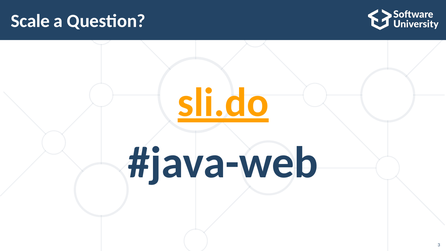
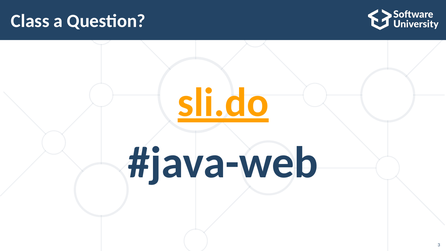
Scale: Scale -> Class (30, 21)
